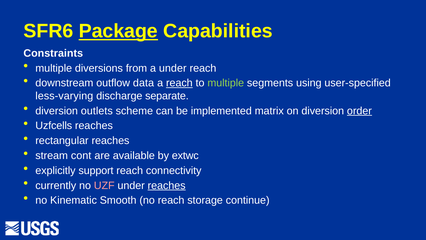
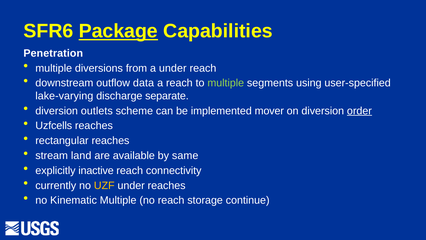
Constraints: Constraints -> Penetration (53, 53)
reach underline: present -> none (179, 83)
less-varying: less-varying -> lake-varying (64, 96)
matrix: matrix -> mover (269, 111)
cont: cont -> land (81, 155)
extwc: extwc -> same (185, 155)
support: support -> inactive (96, 170)
UZF colour: pink -> yellow (104, 185)
reaches underline: present -> none (167, 185)
Kinematic Smooth: Smooth -> Multiple (118, 200)
